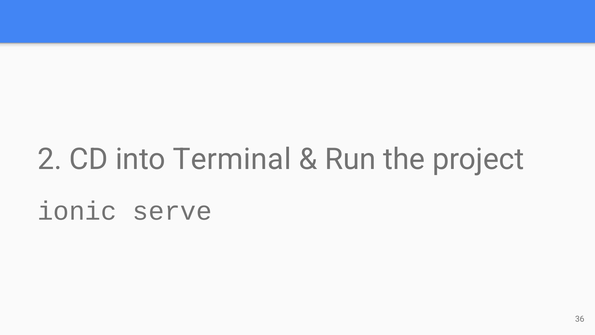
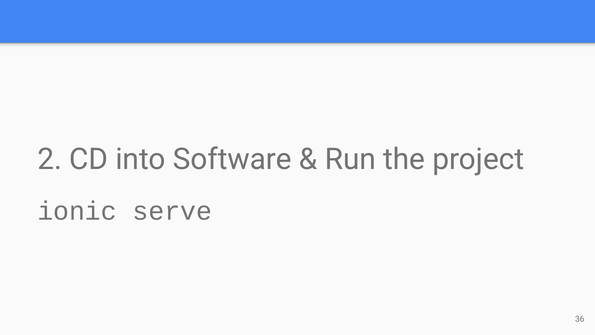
Terminal: Terminal -> Software (232, 159)
